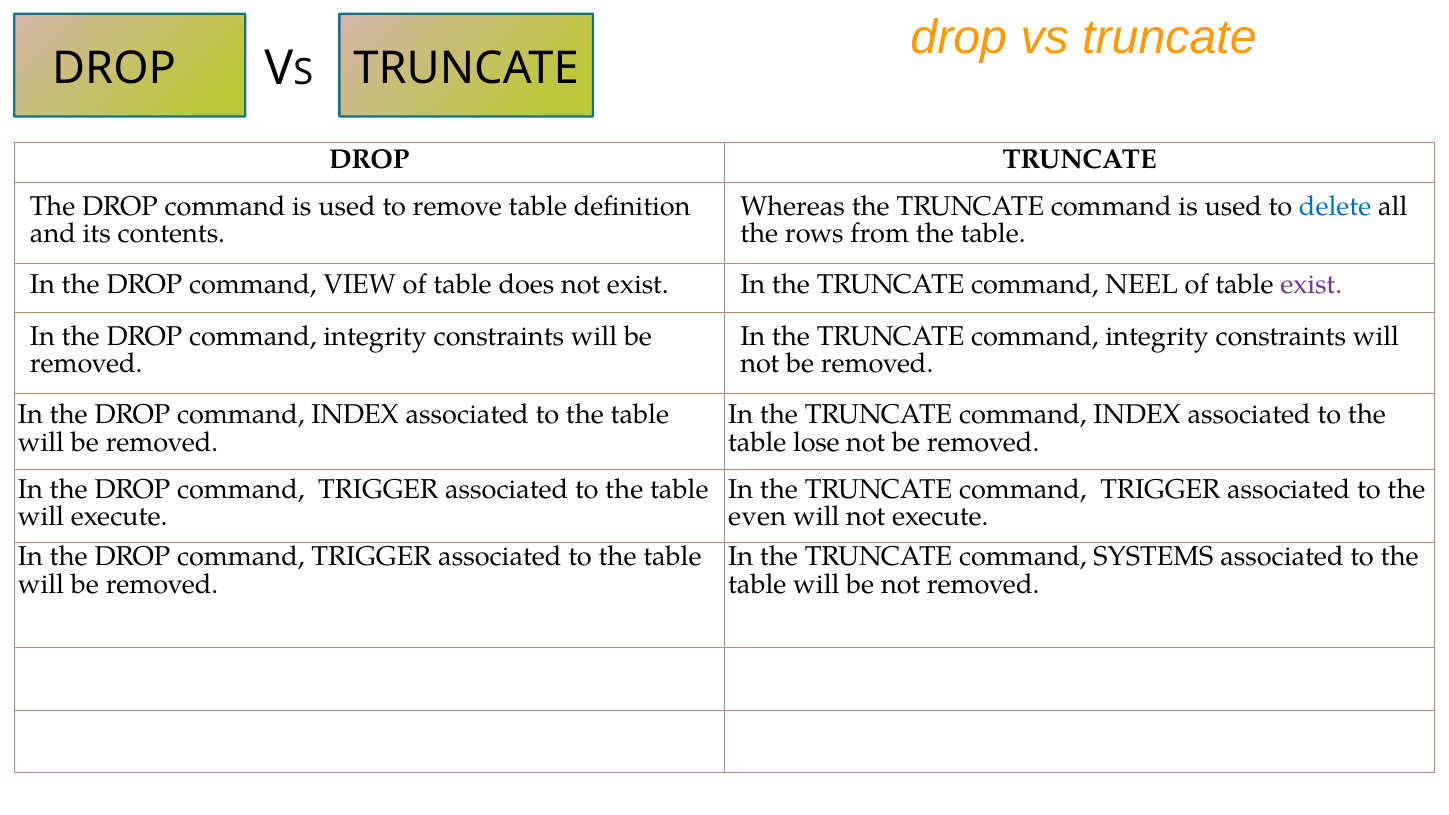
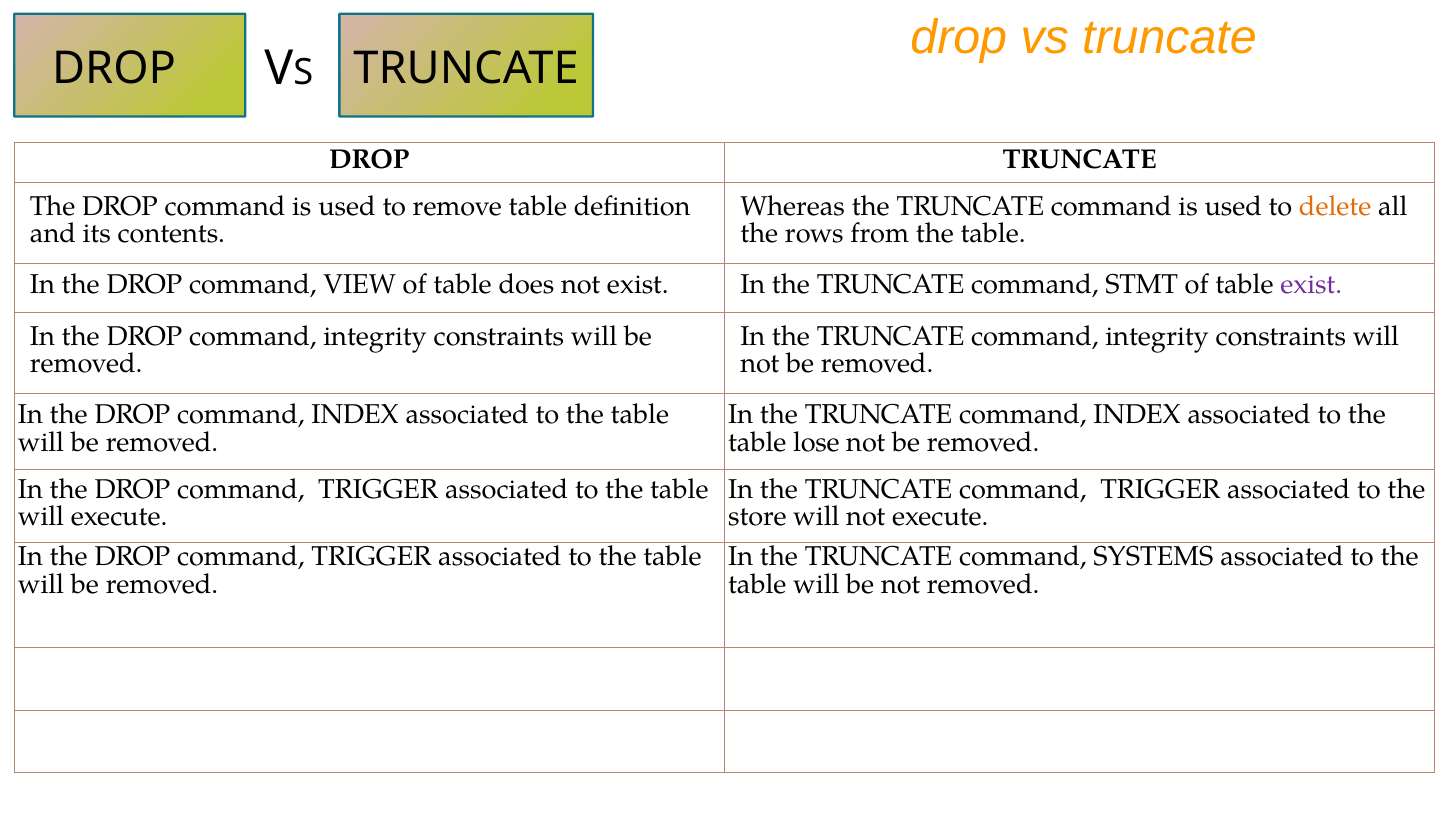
delete colour: blue -> orange (1335, 206)
NEEL: NEEL -> STMT (1142, 285)
even: even -> store (757, 517)
